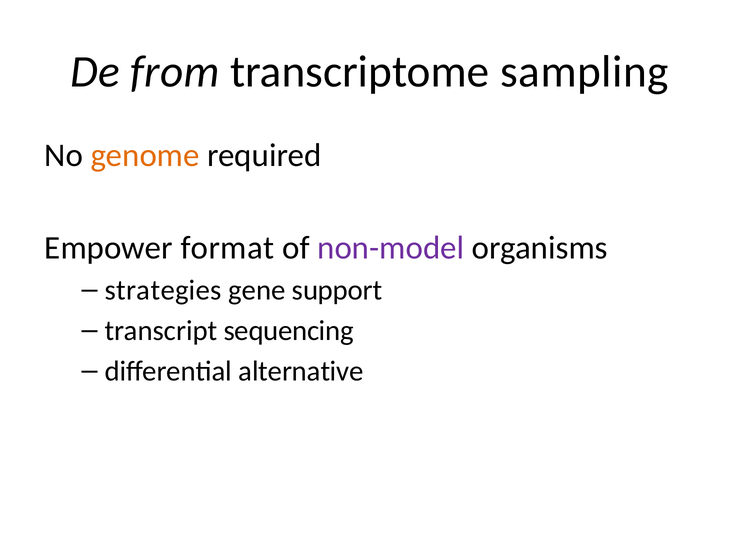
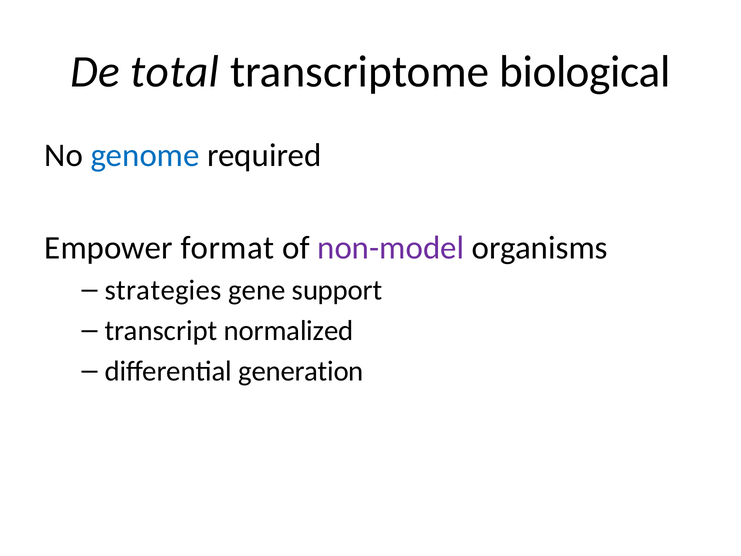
from: from -> total (175, 72)
sampling: sampling -> biological (585, 72)
genome colour: orange -> blue (145, 155)
sequencing: sequencing -> normalized (289, 331)
alternative: alternative -> generation (301, 371)
